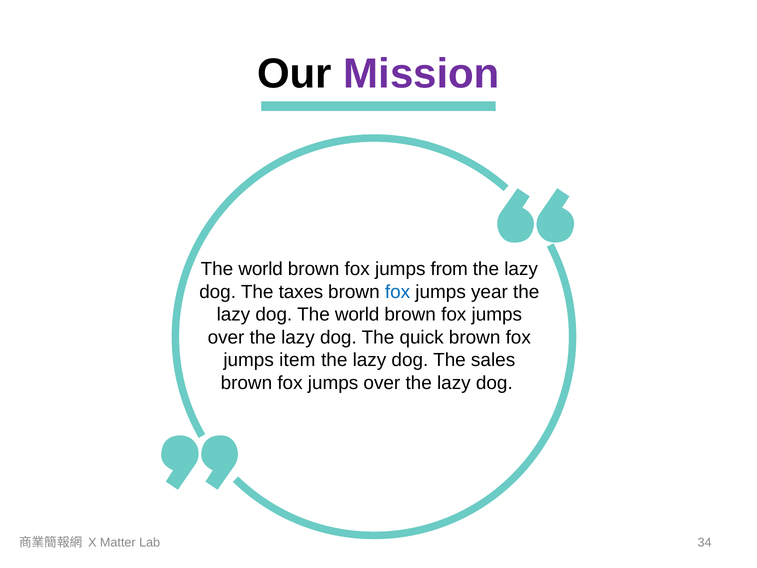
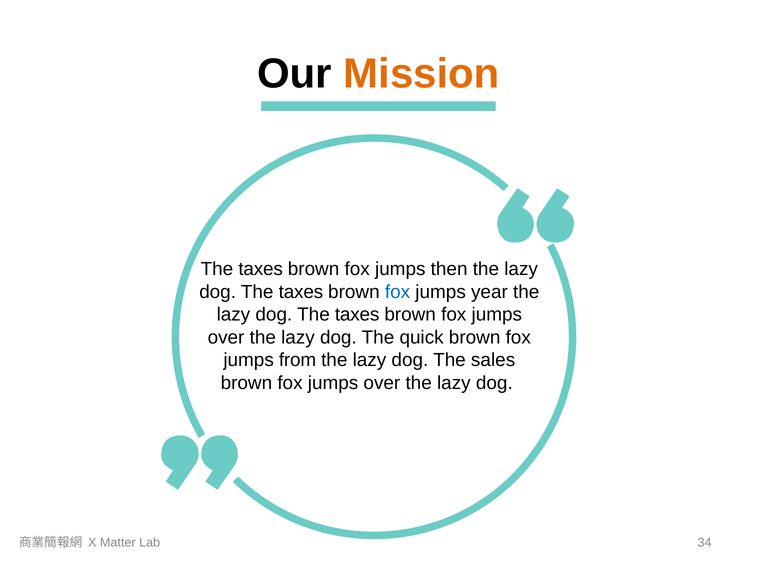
Mission colour: purple -> orange (422, 74)
world: world -> taxes (261, 269)
from: from -> then (449, 269)
world: world -> taxes (357, 314)
item: item -> from (298, 360)
